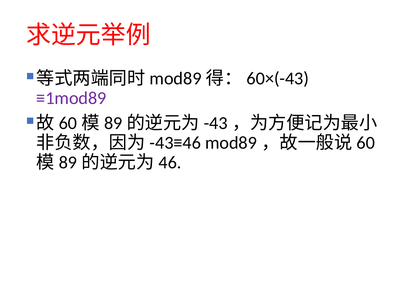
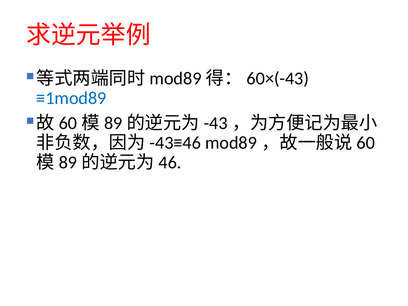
≡1mod89 colour: purple -> blue (71, 98)
